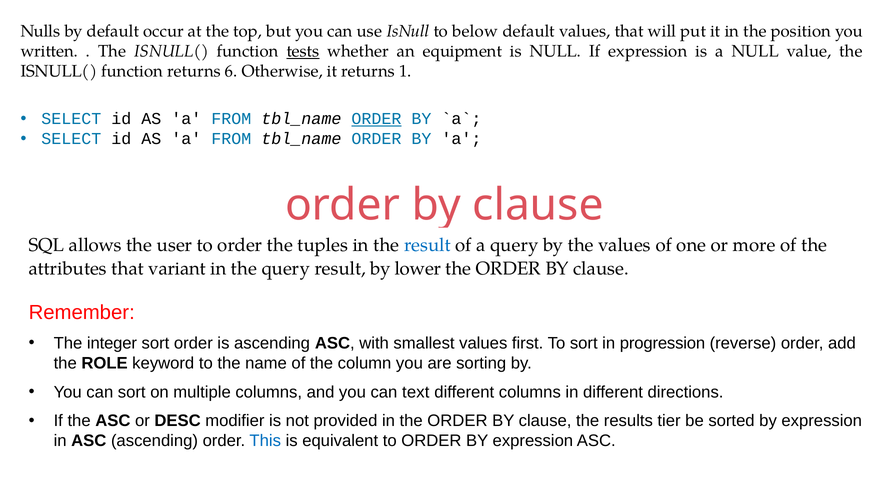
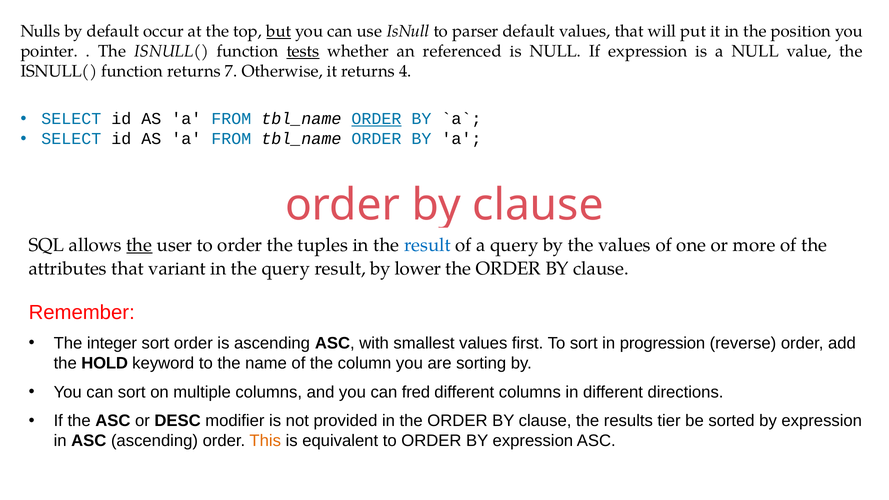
but underline: none -> present (279, 31)
below: below -> parser (475, 31)
written: written -> pointer (49, 51)
equipment: equipment -> referenced (462, 51)
6: 6 -> 7 (231, 71)
1: 1 -> 4 (405, 71)
the underline: none -> present (139, 245)
ROLE: ROLE -> HOLD (105, 363)
text: text -> fred (416, 392)
This colour: blue -> orange (265, 441)
